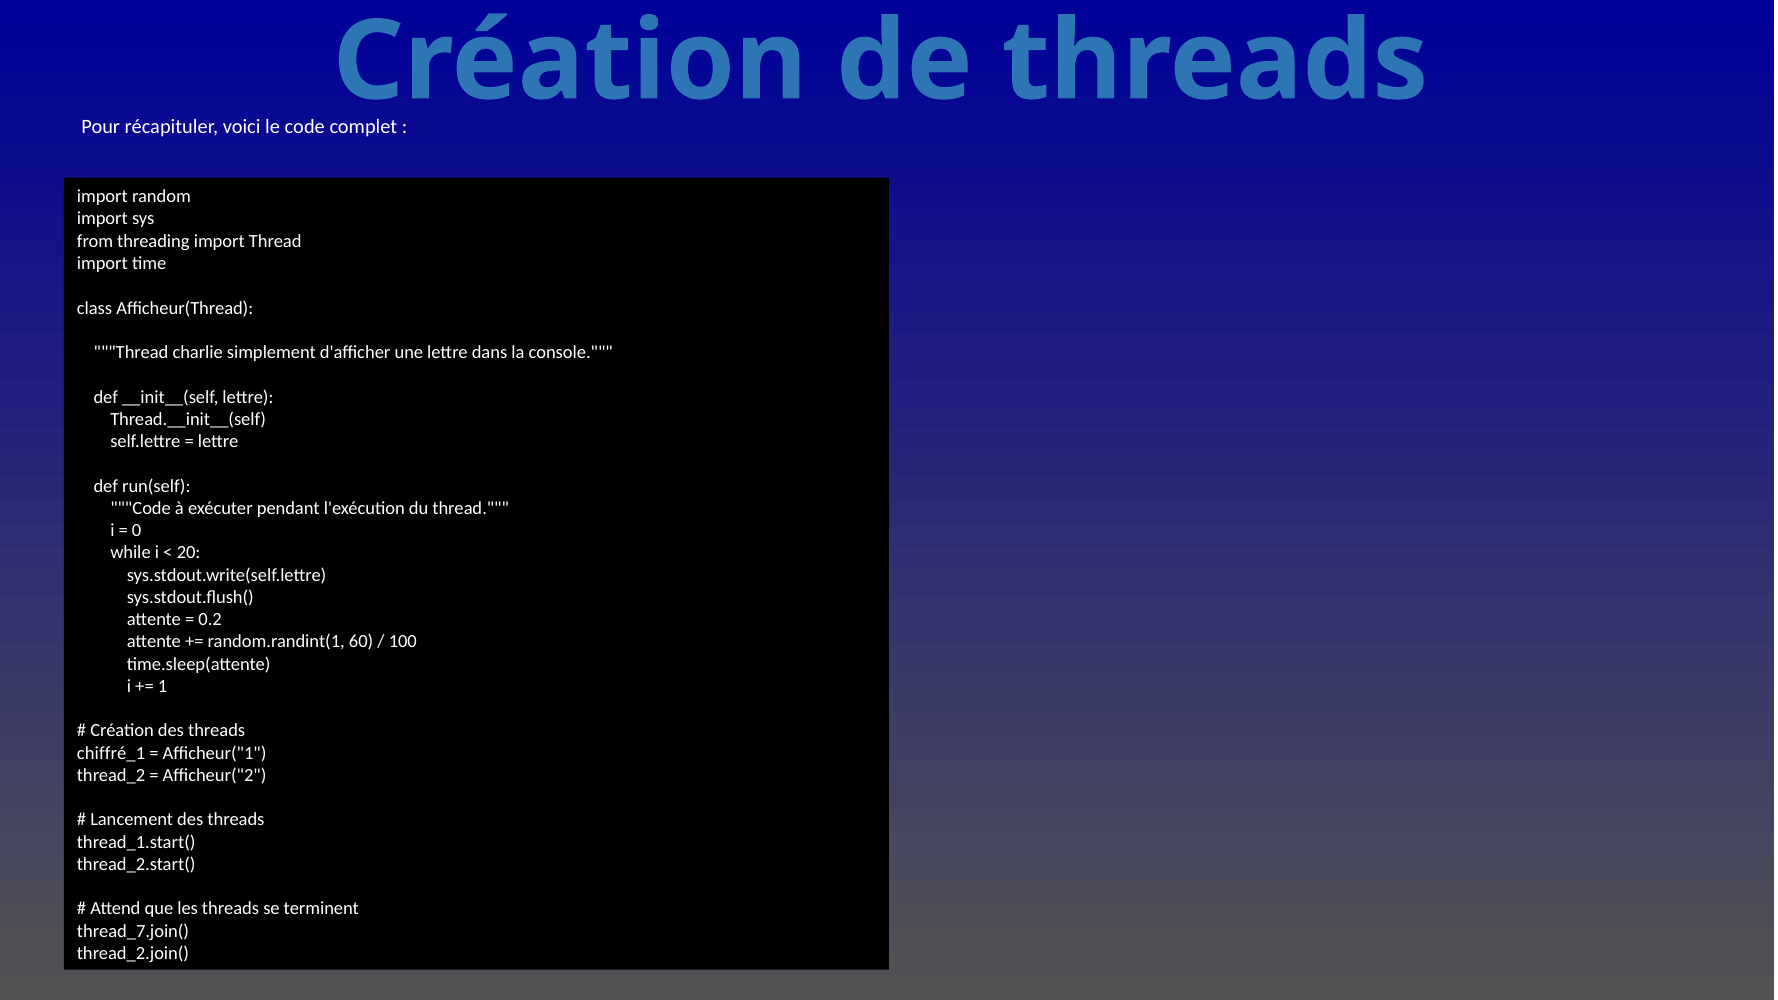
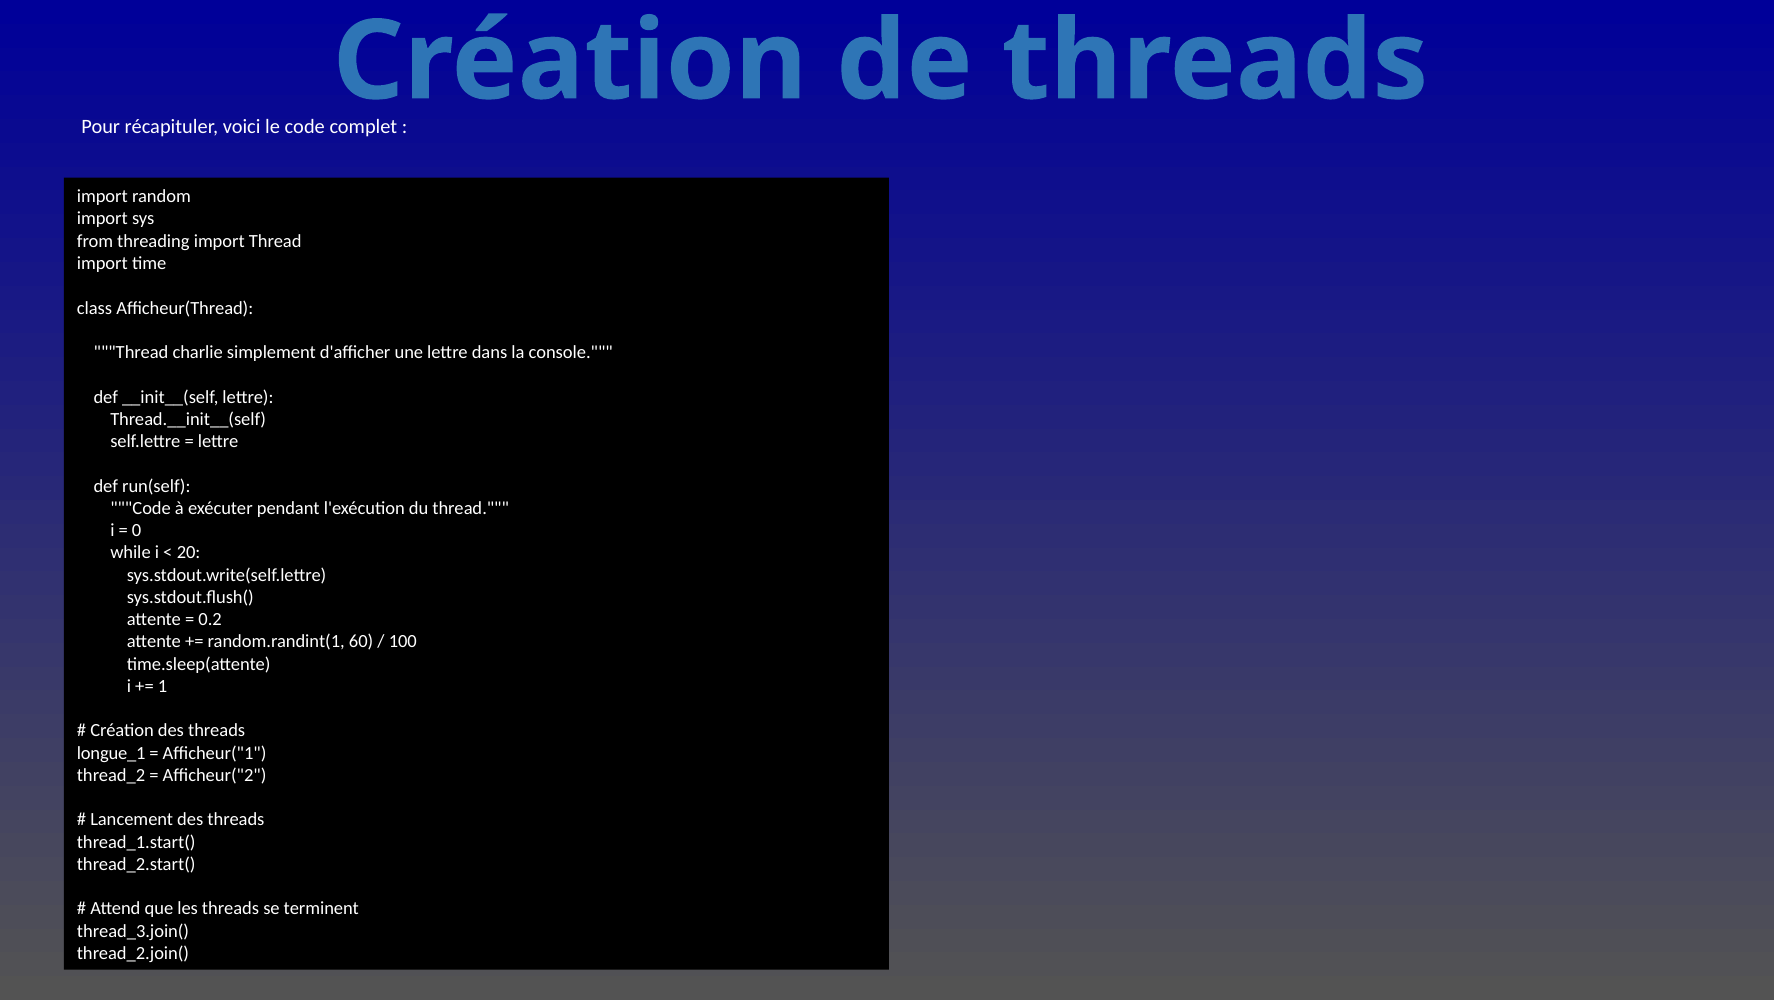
chiffré_1: chiffré_1 -> longue_1 (111, 753)
thread_7.join(: thread_7.join( -> thread_3.join( (133, 931)
